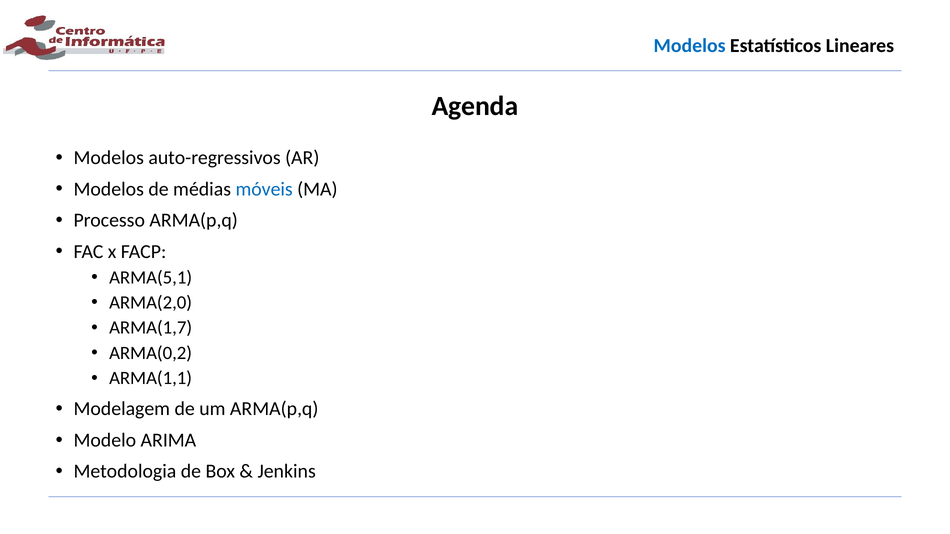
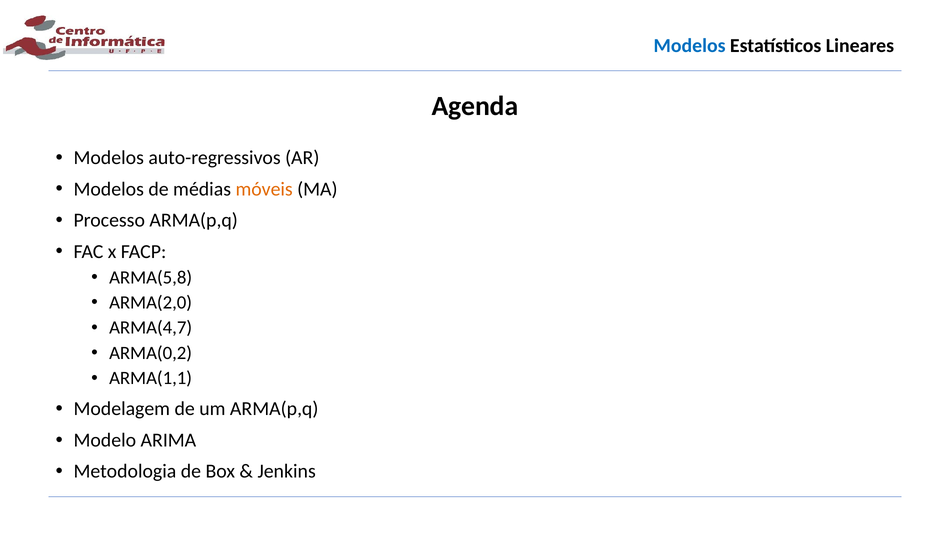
móveis colour: blue -> orange (264, 189)
ARMA(5,1: ARMA(5,1 -> ARMA(5,8 (151, 278)
ARMA(1,7: ARMA(1,7 -> ARMA(4,7 (151, 328)
